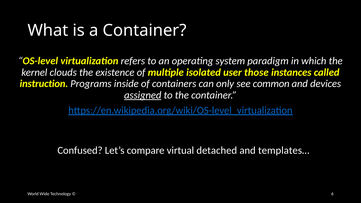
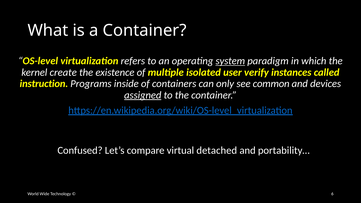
system underline: none -> present (230, 61)
clouds: clouds -> create (63, 72)
those: those -> verify (256, 72)
templates…: templates… -> portability… (284, 151)
